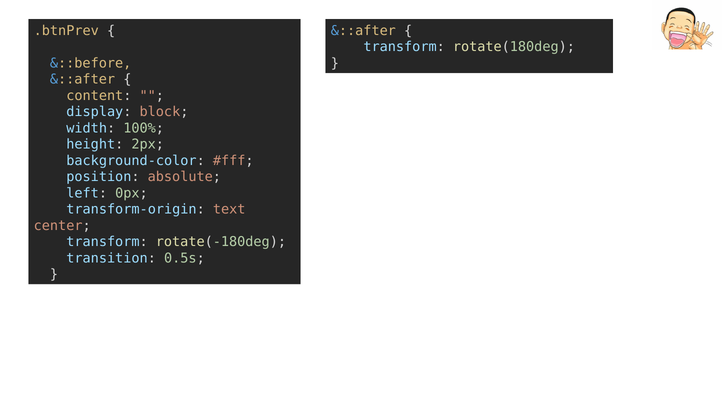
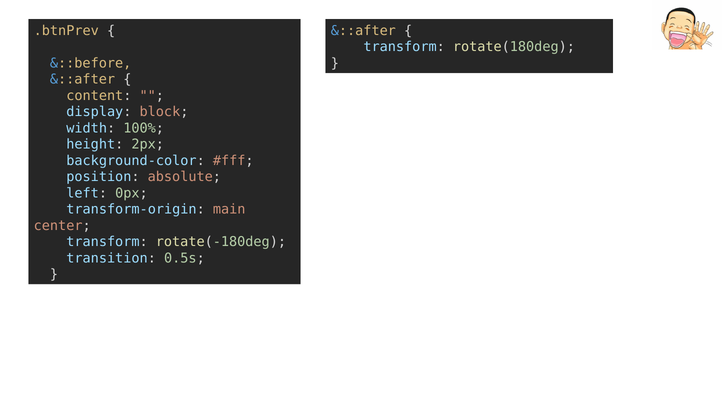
text: text -> main (229, 209)
